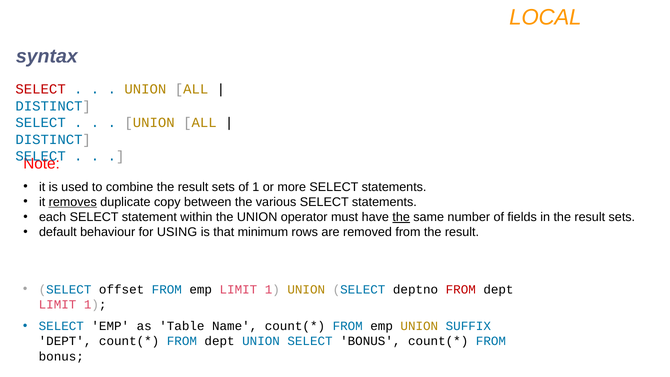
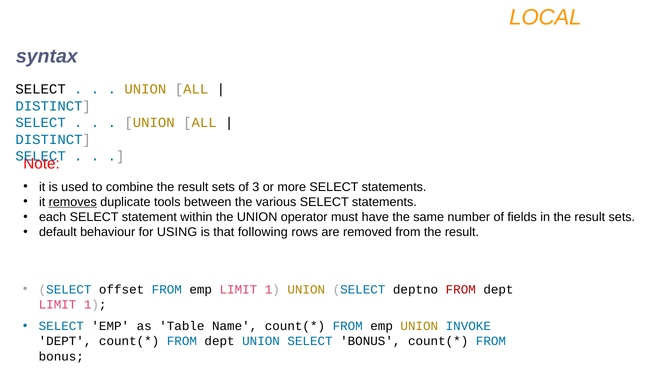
SELECT colour: red -> black (41, 89)
of 1: 1 -> 3 (256, 187)
copy: copy -> tools (167, 202)
the underline: present -> none (401, 217)
minimum: minimum -> following (263, 232)
SUFFIX: SUFFIX -> INVOKE (468, 326)
